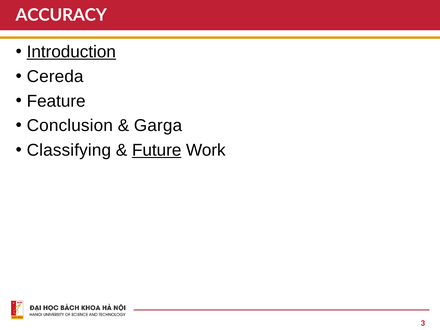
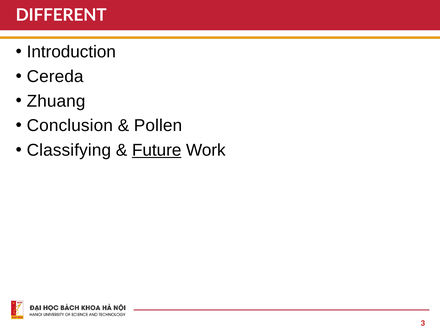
ACCURACY: ACCURACY -> DIFFERENT (61, 15)
Introduction underline: present -> none (71, 52)
Feature: Feature -> Zhuang (56, 101)
Garga: Garga -> Pollen (158, 126)
